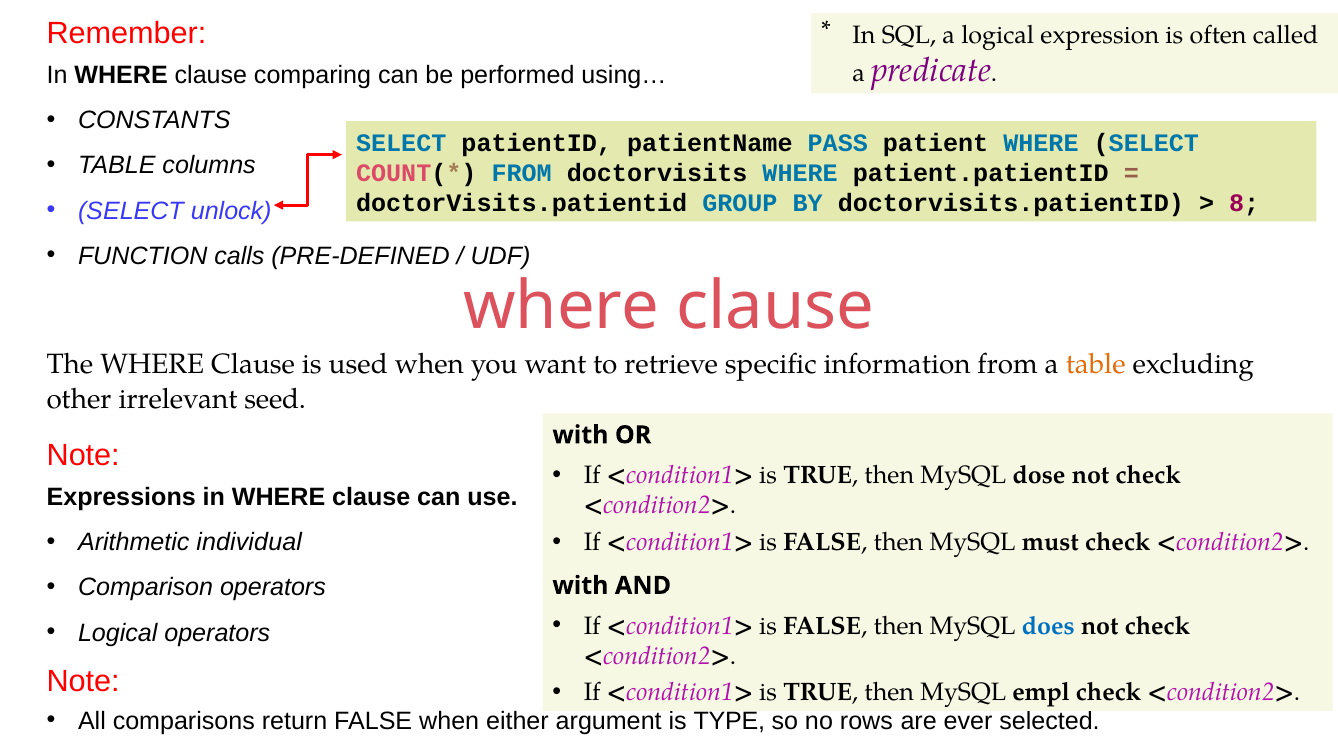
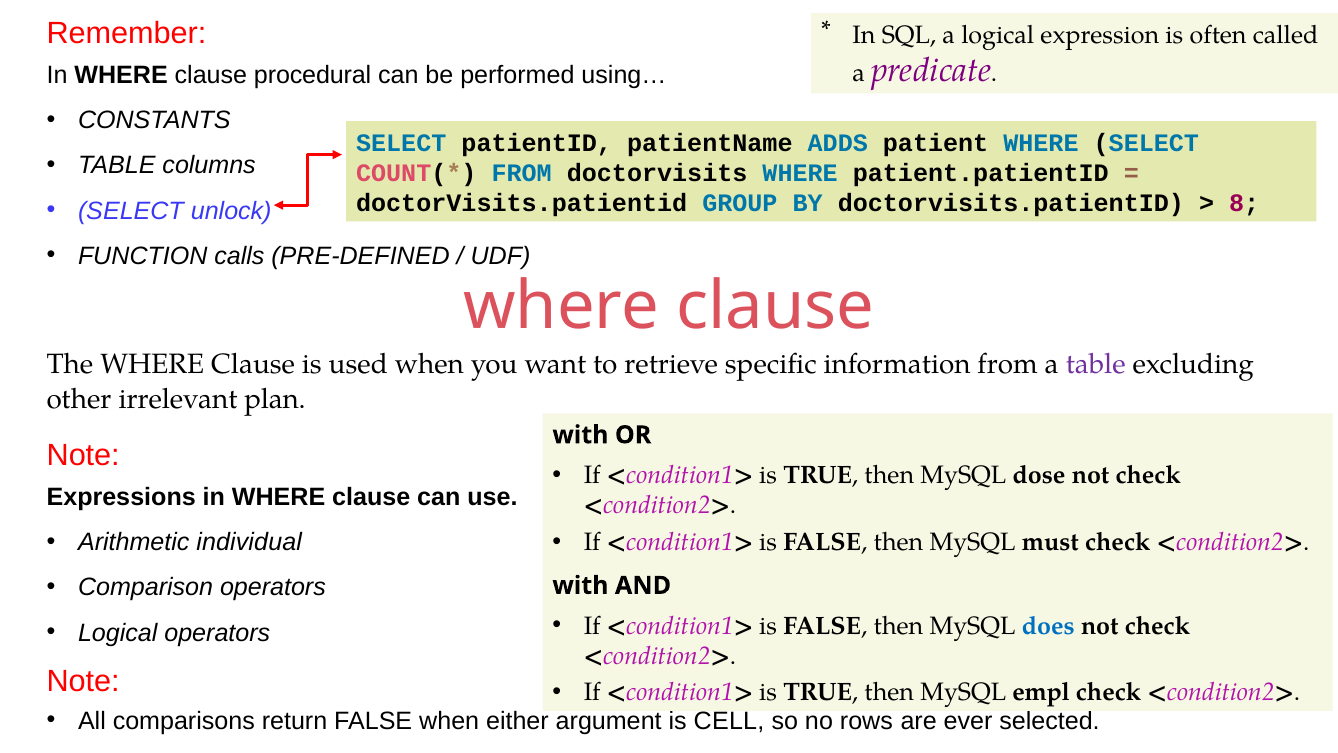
comparing: comparing -> procedural (313, 75)
PASS: PASS -> ADDS (838, 143)
table colour: orange -> purple (1096, 364)
seed: seed -> plan (275, 400)
TYPE: TYPE -> CELL (729, 721)
